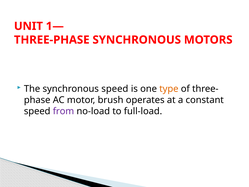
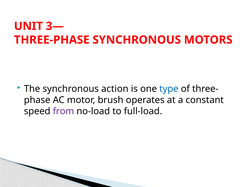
1—: 1— -> 3— (55, 26)
synchronous speed: speed -> action (115, 89)
type colour: orange -> blue (169, 89)
